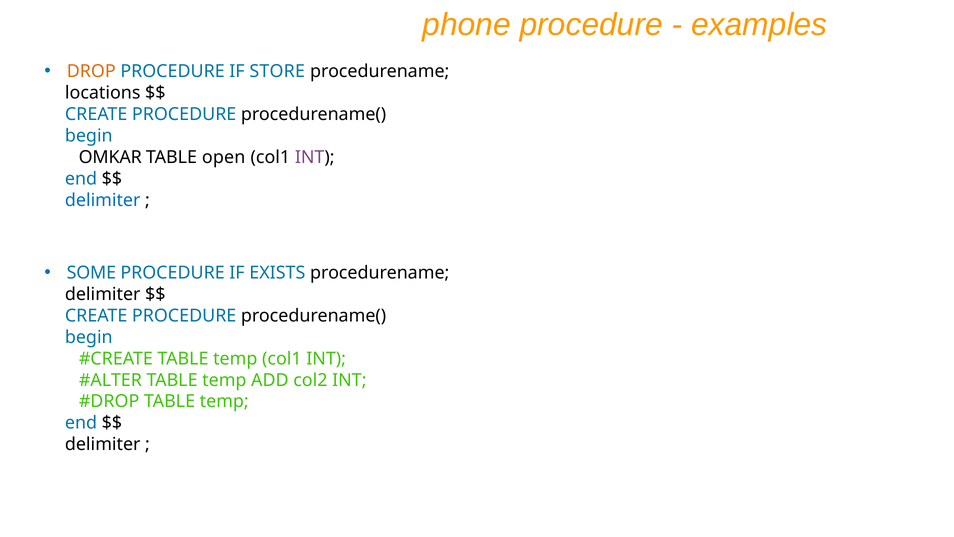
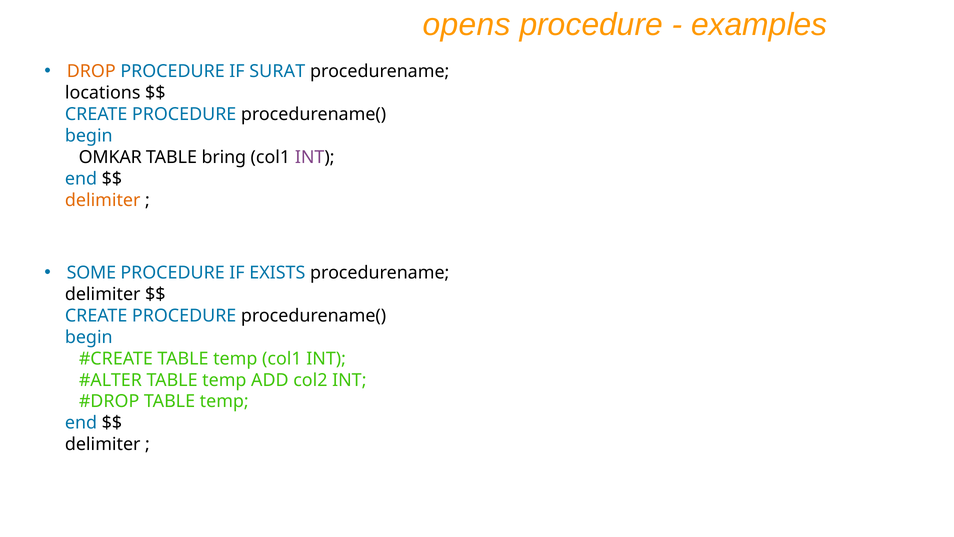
phone: phone -> opens (466, 25)
STORE: STORE -> SURAT (277, 71)
open: open -> bring (224, 157)
delimiter colour: blue -> orange (103, 200)
